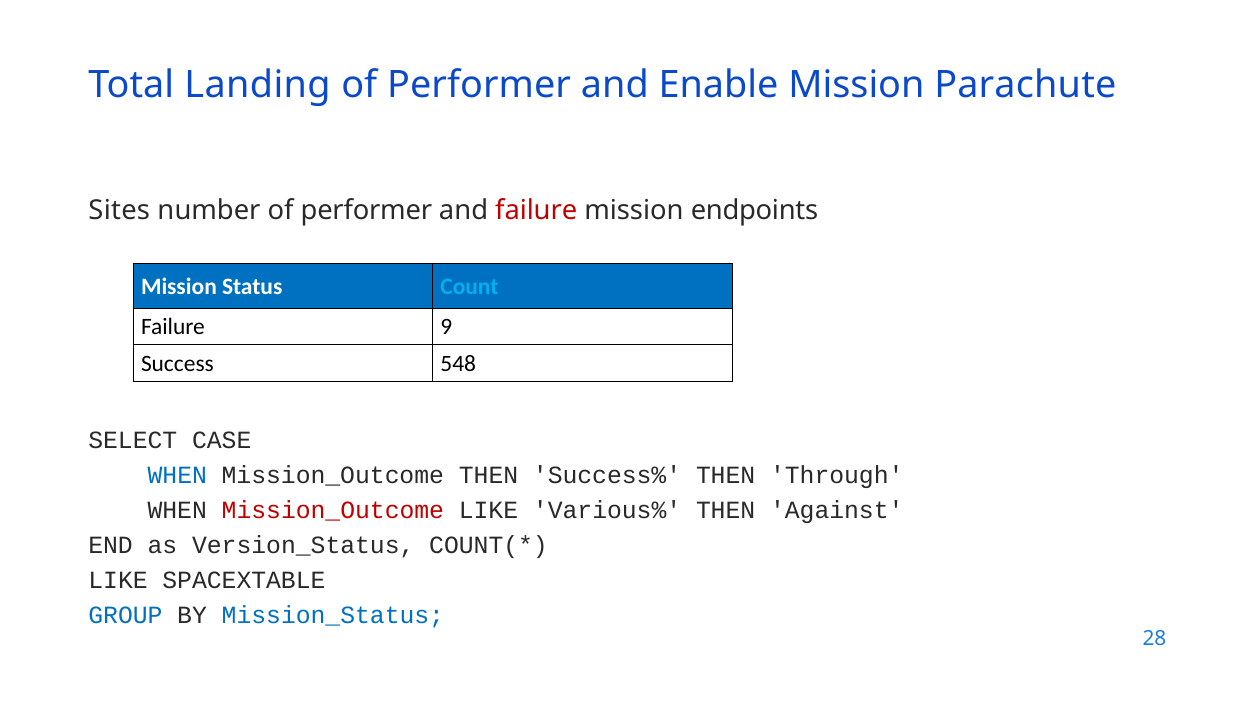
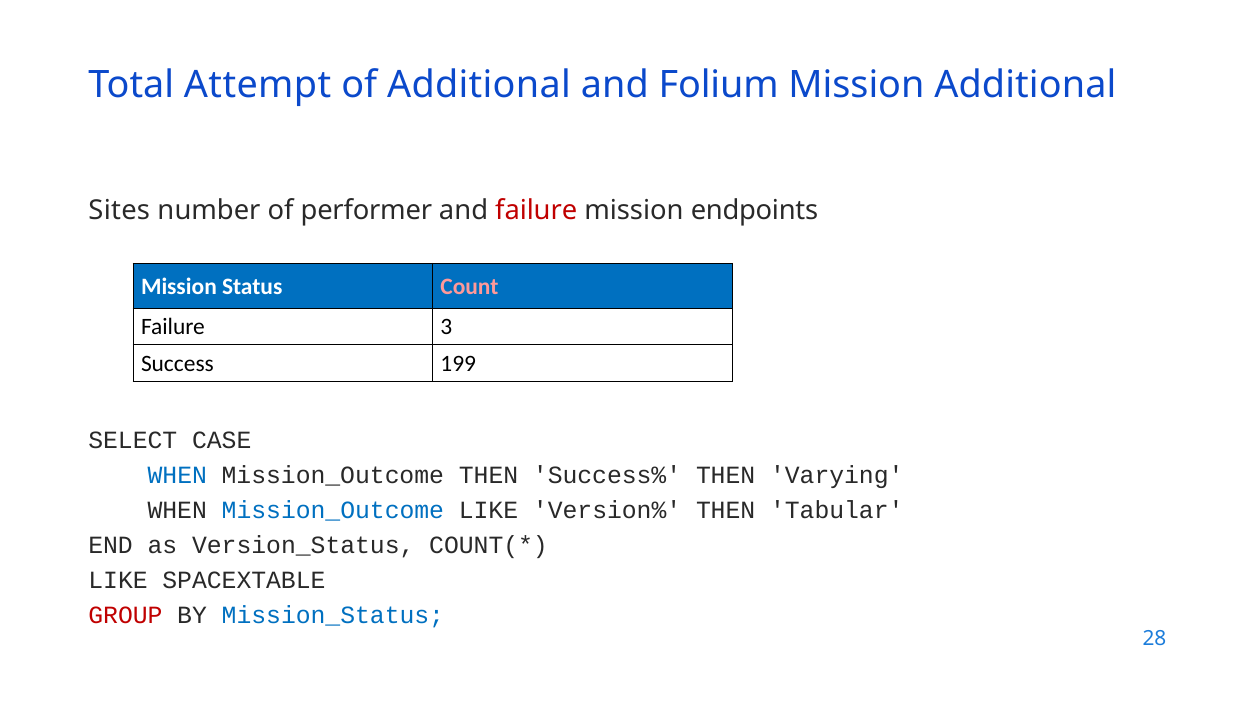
Landing: Landing -> Attempt (258, 85)
Performer: Performer -> Additional (479, 85)
Enable: Enable -> Folium (719, 85)
Mission Parachute: Parachute -> Additional (1025, 85)
Count colour: light blue -> pink (469, 286)
9: 9 -> 3 (446, 327)
548: 548 -> 199 (458, 363)
Through: Through -> Varying (837, 475)
Mission_Outcome colour: red -> blue (333, 510)
Various%: Various% -> Version% (607, 510)
Against: Against -> Tabular (837, 510)
GROUP colour: blue -> red (125, 615)
